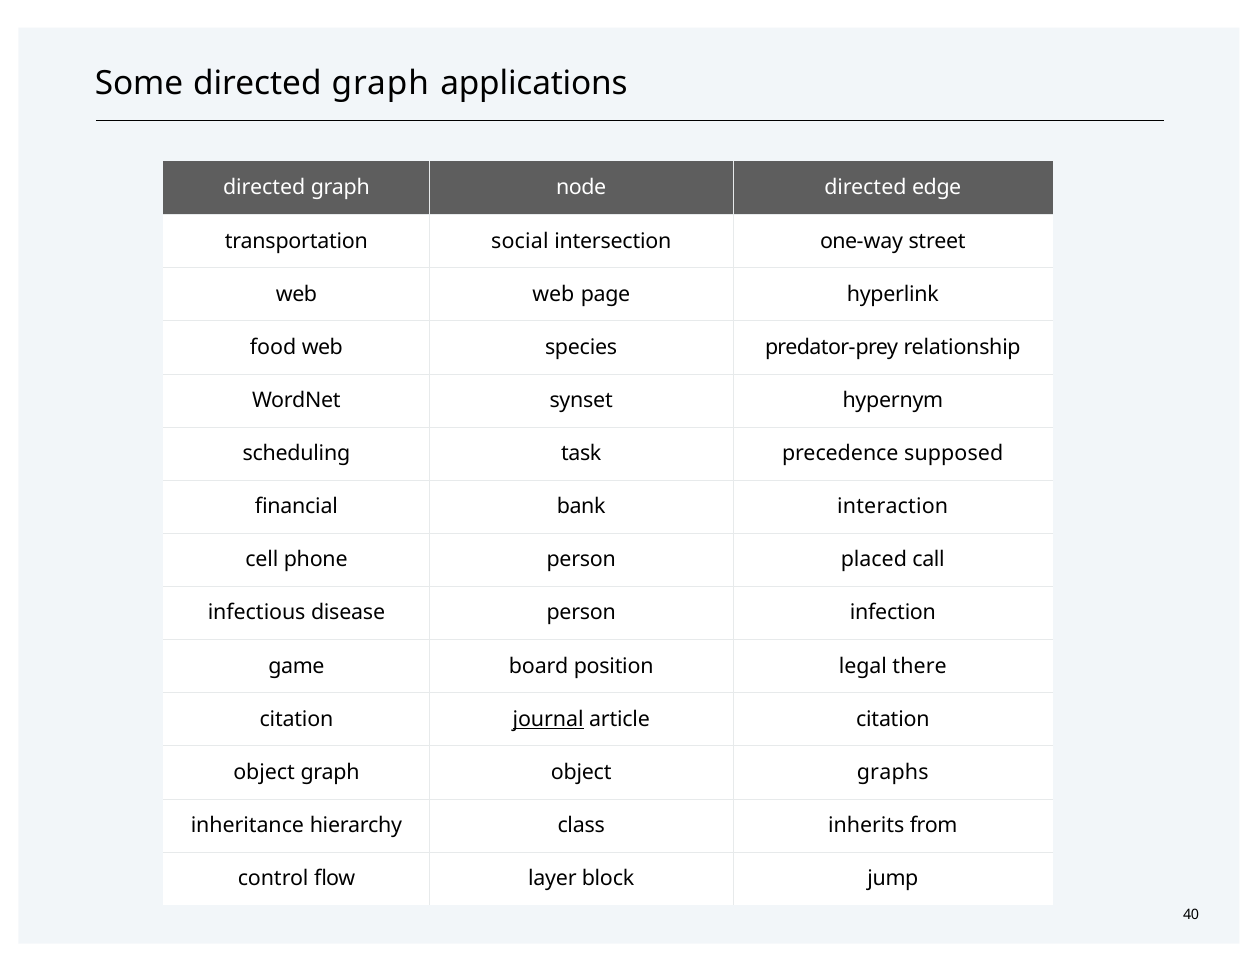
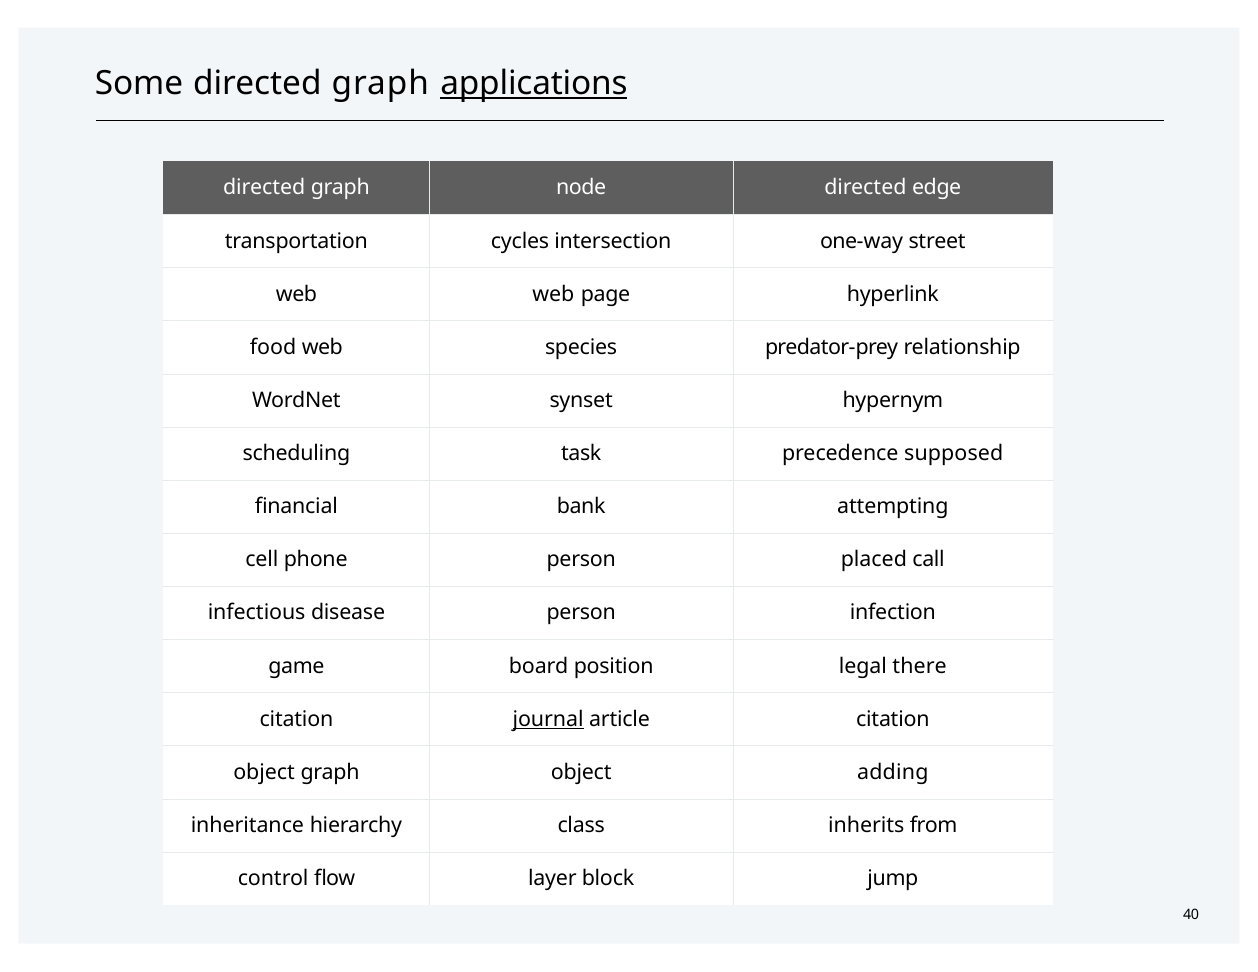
applications underline: none -> present (534, 83)
social: social -> cycles (520, 241)
interaction: interaction -> attempting (893, 507)
graphs: graphs -> adding (893, 772)
